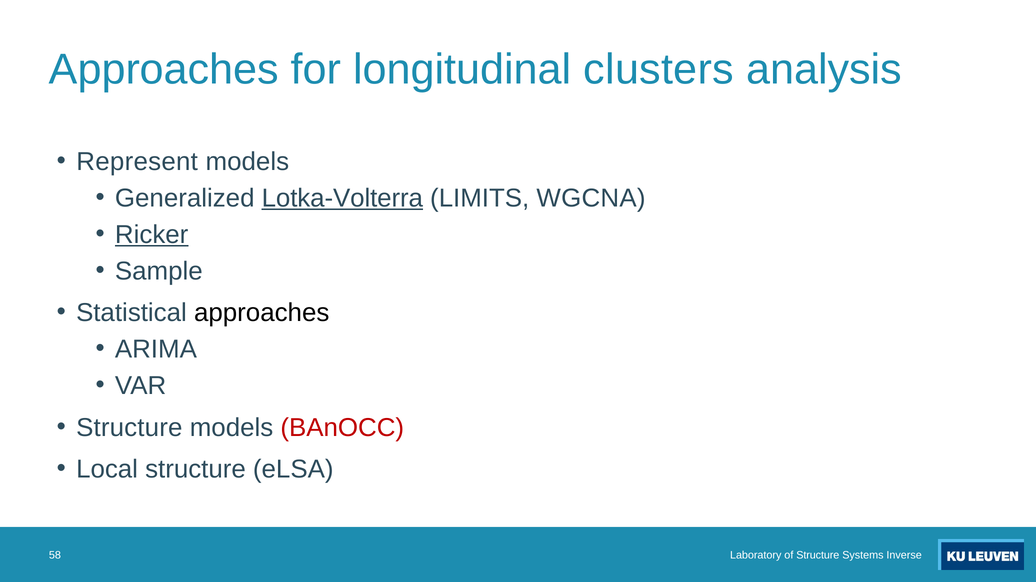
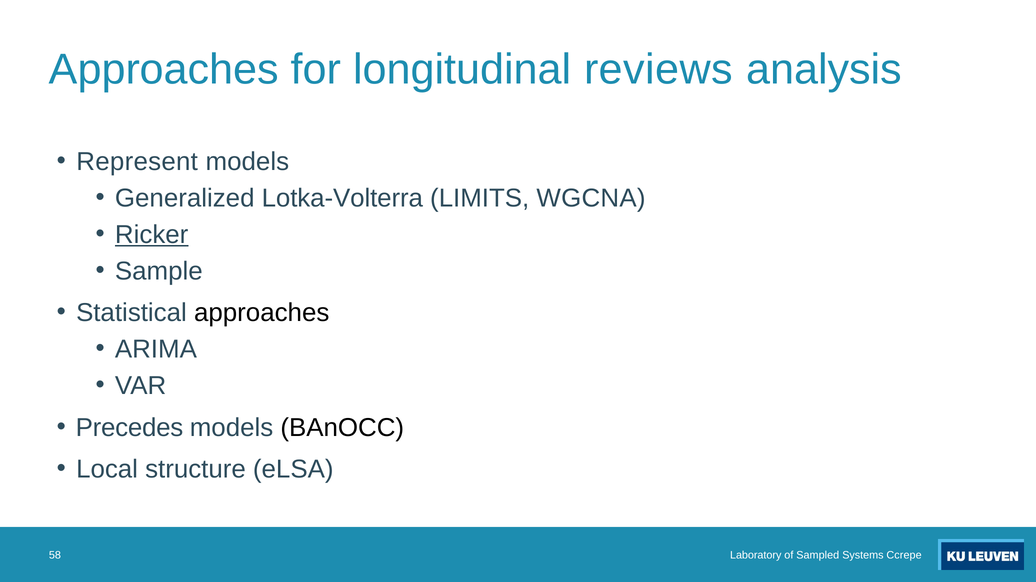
clusters: clusters -> reviews (659, 70)
Lotka-Volterra underline: present -> none (342, 198)
Structure: Structure -> Precedes (129, 428)
BAnOCC colour: red -> black (342, 428)
of Structure: Structure -> Sampled (818, 556)
Inverse: Inverse -> Ccrepe (904, 556)
